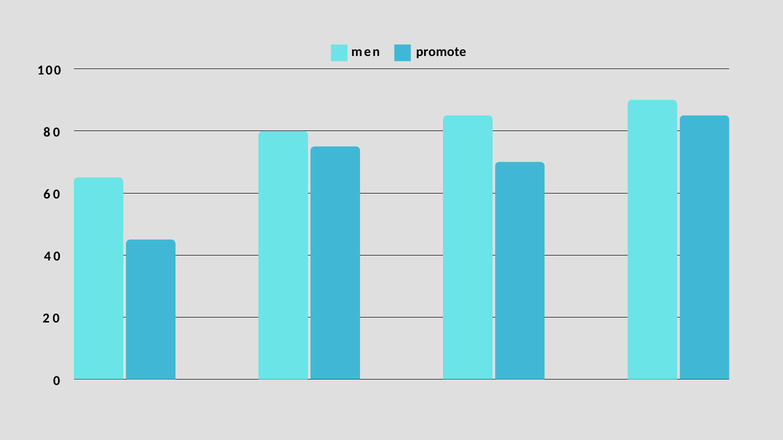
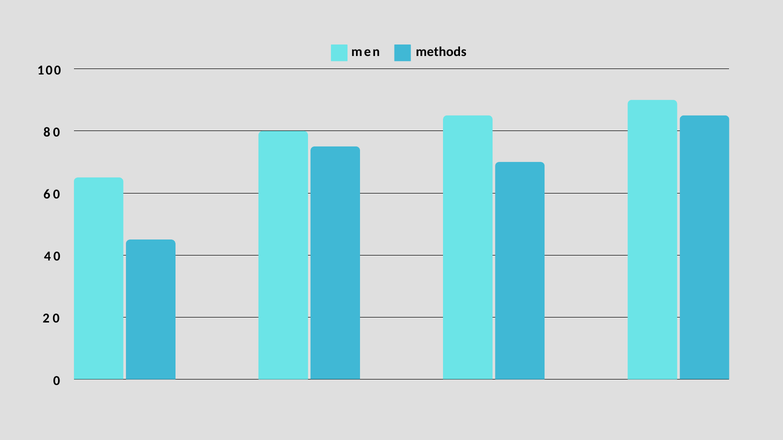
promote: promote -> methods (441, 52)
